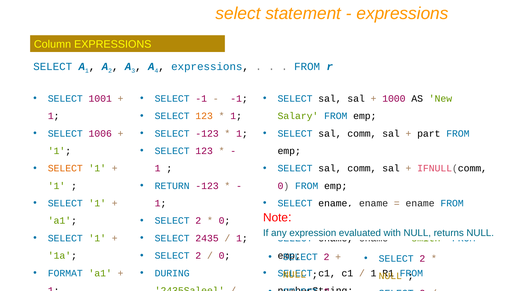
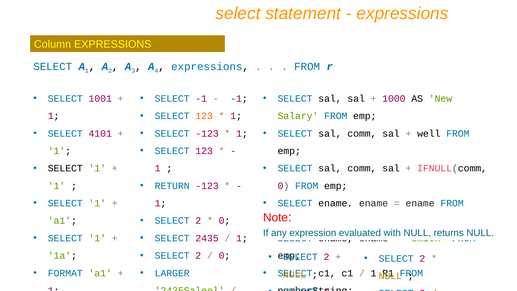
1006: 1006 -> 4101 (100, 133)
part: part -> well (429, 133)
SELECT colour: orange -> black (65, 168)
DURING: DURING -> LARGER (172, 273)
